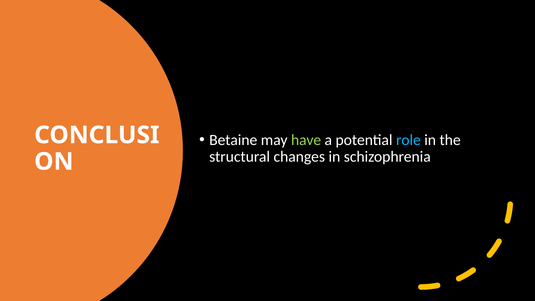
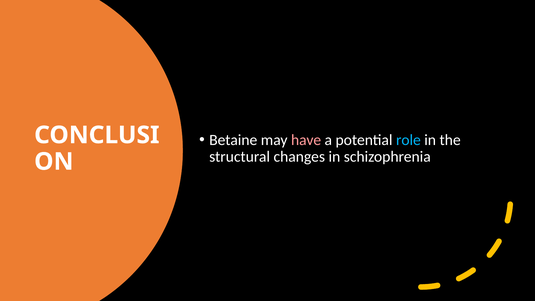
have colour: light green -> pink (306, 140)
